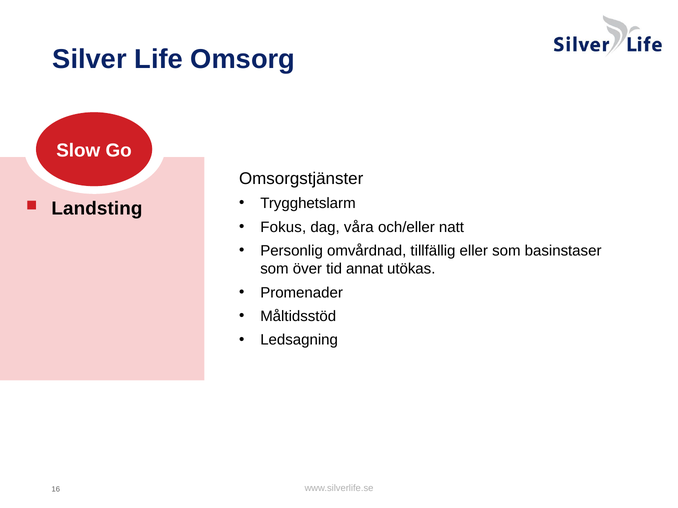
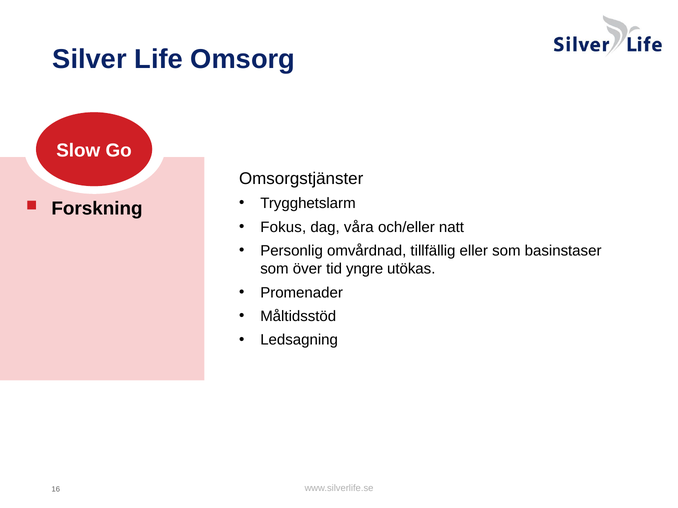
Landsting: Landsting -> Forskning (97, 209)
annat: annat -> yngre (365, 269)
